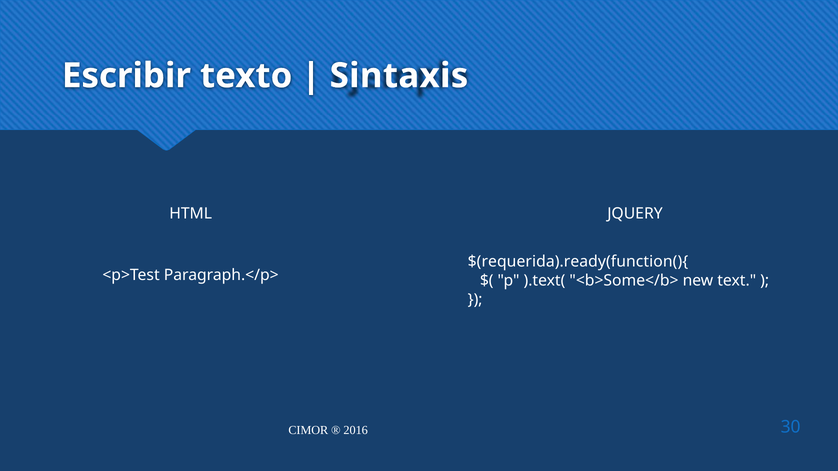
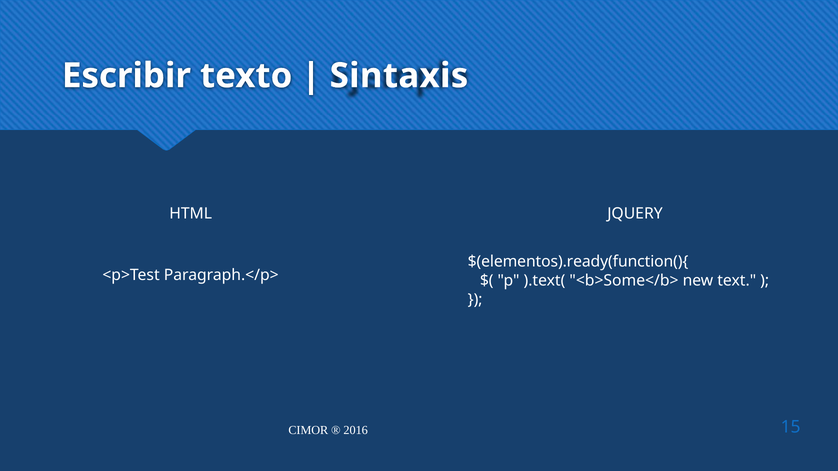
$(requerida).ready(function(){: $(requerida).ready(function(){ -> $(elementos).ready(function(){ (578, 262)
30: 30 -> 15 (791, 427)
